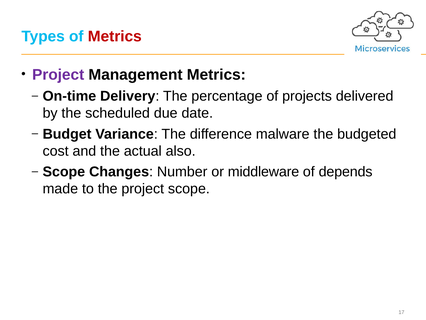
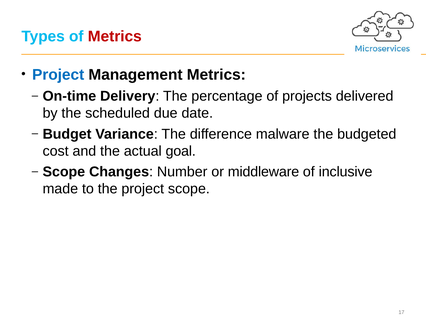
Project colour: purple -> blue (58, 75)
also: also -> goal (181, 151)
depends: depends -> inclusive (346, 172)
